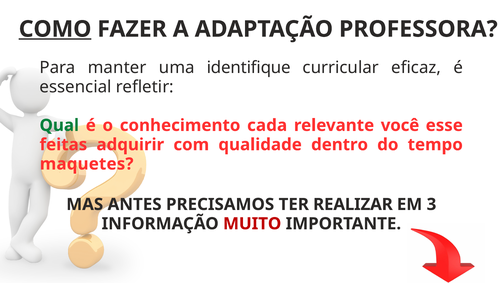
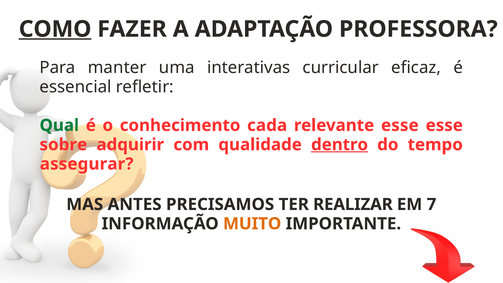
identifique: identifique -> interativas (249, 67)
relevante você: você -> esse (400, 125)
feitas: feitas -> sobre (63, 145)
dentro underline: none -> present (340, 145)
maquetes: maquetes -> assegurar (87, 164)
3: 3 -> 7 (431, 204)
MUITO colour: red -> orange (252, 224)
